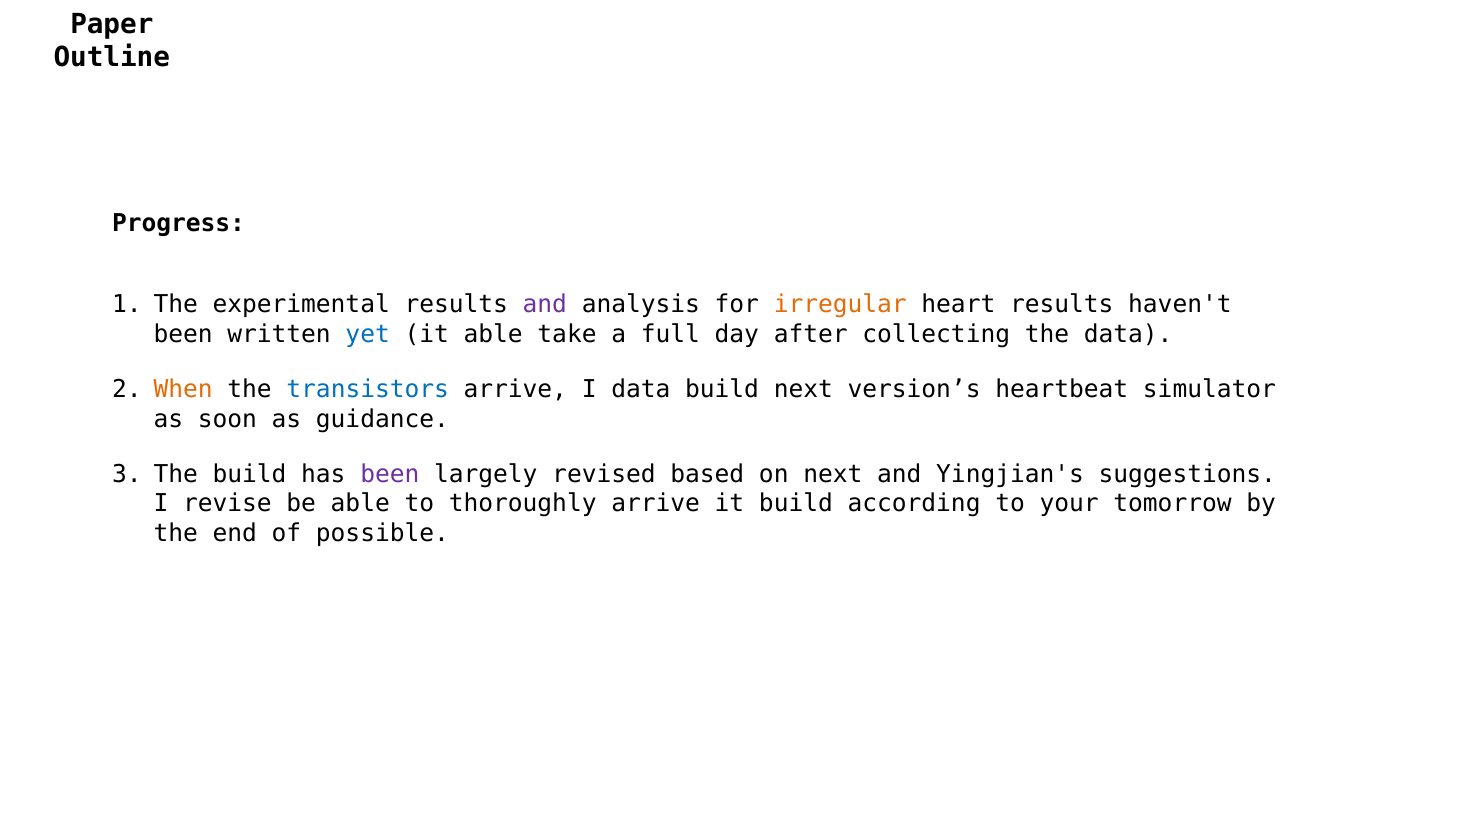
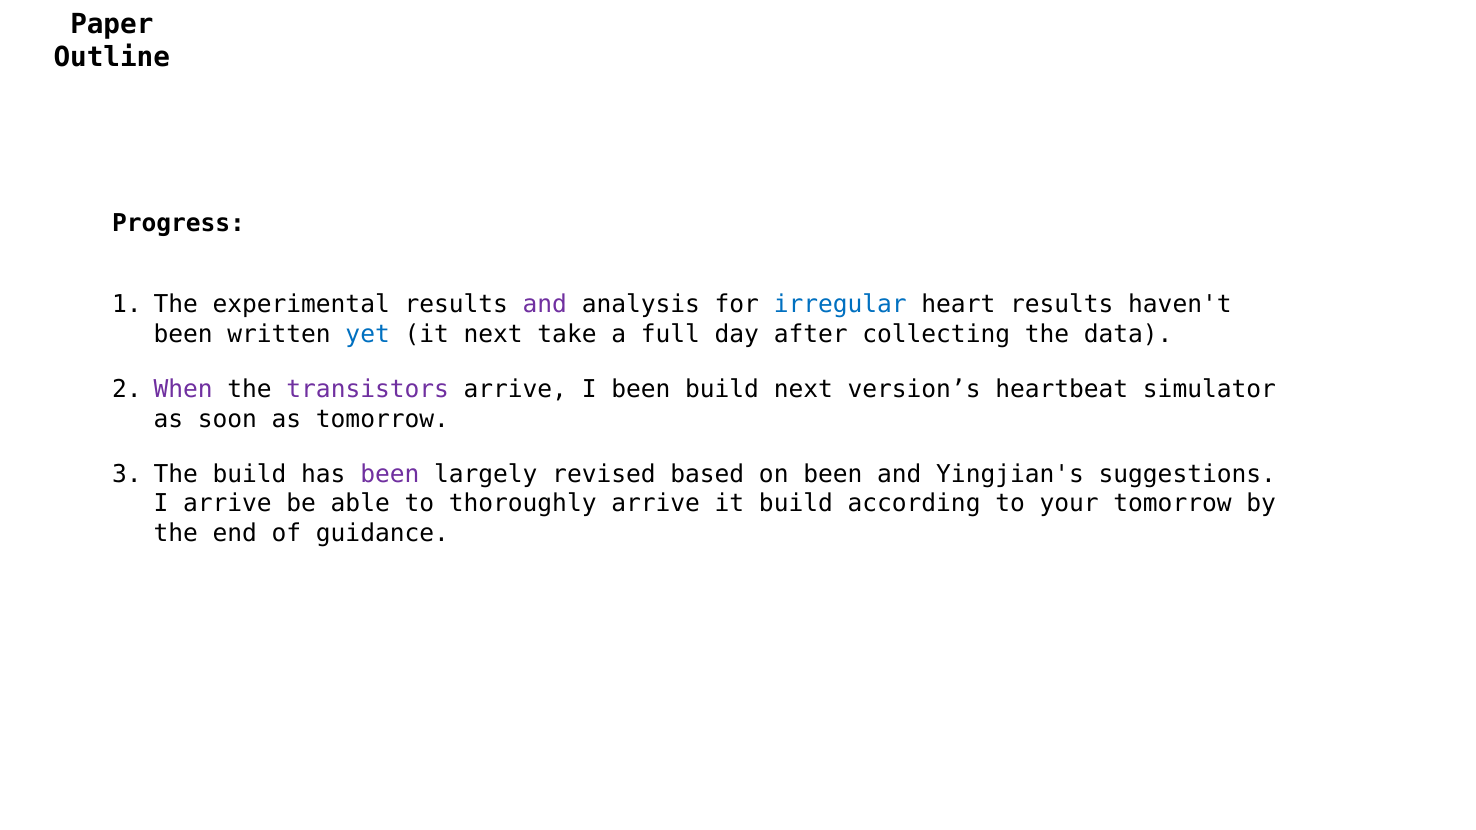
irregular colour: orange -> blue (840, 305)
it able: able -> next (493, 334)
When colour: orange -> purple (183, 390)
transistors colour: blue -> purple (368, 390)
I data: data -> been (641, 390)
as guidance: guidance -> tomorrow (382, 419)
on next: next -> been (833, 474)
I revise: revise -> arrive (227, 504)
possible: possible -> guidance (382, 533)
